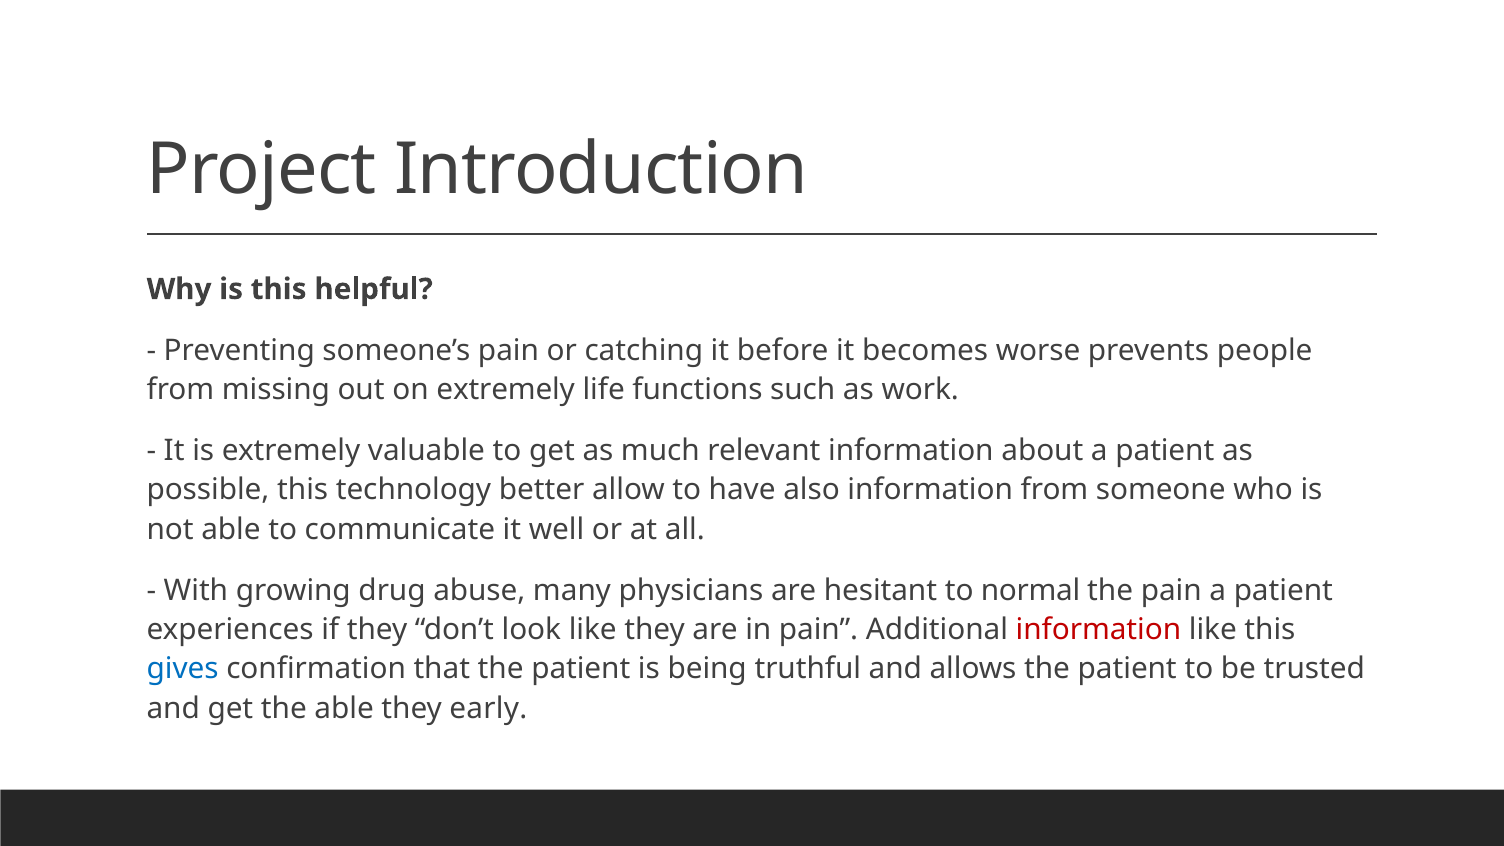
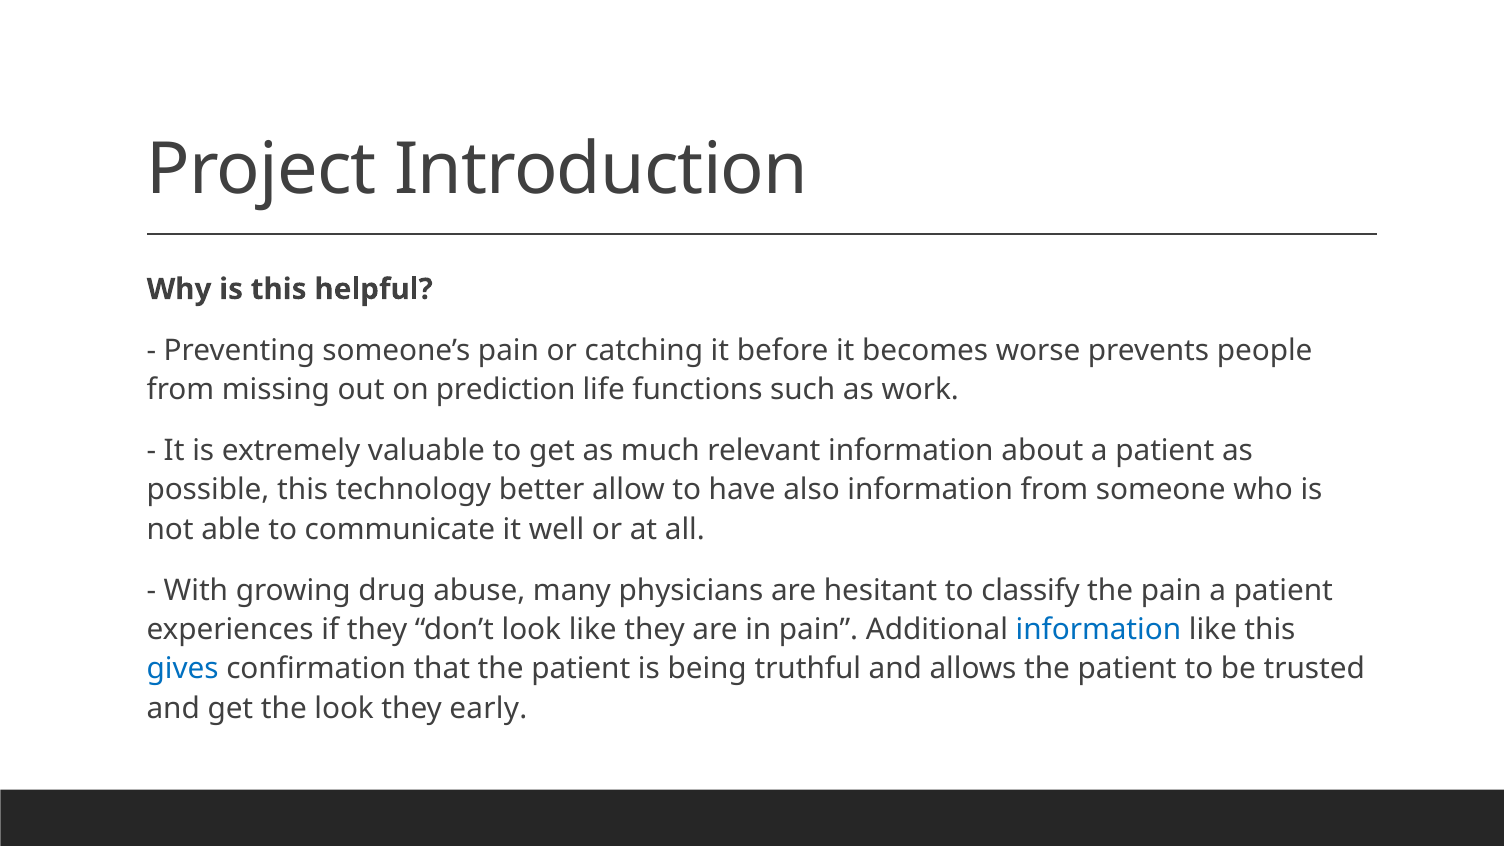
on extremely: extremely -> prediction (506, 390)
normal: normal -> classify (1031, 591)
information colour: red -> blue (1098, 630)
the able: able -> look (344, 708)
